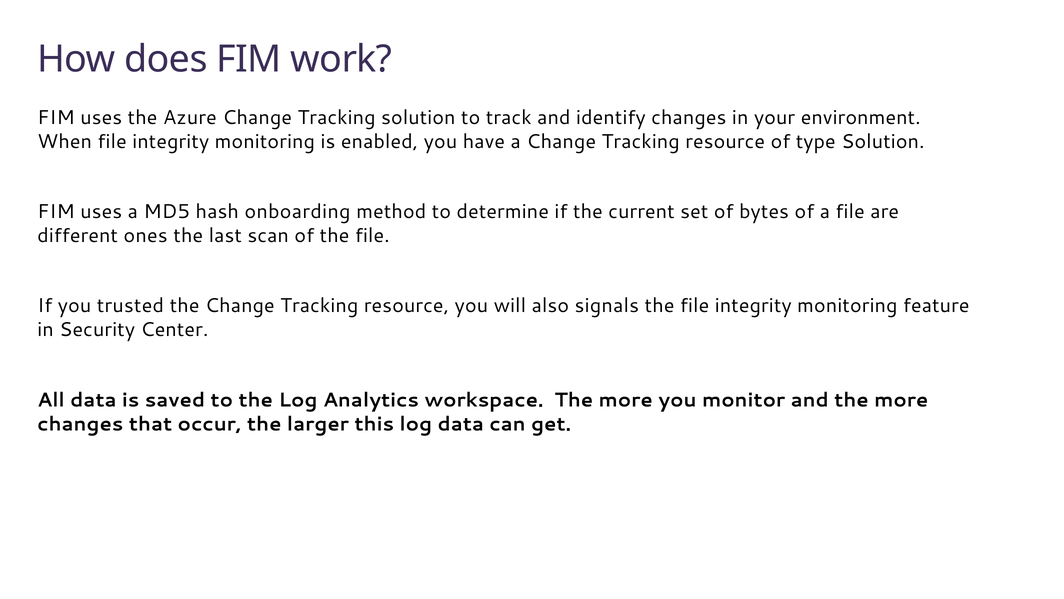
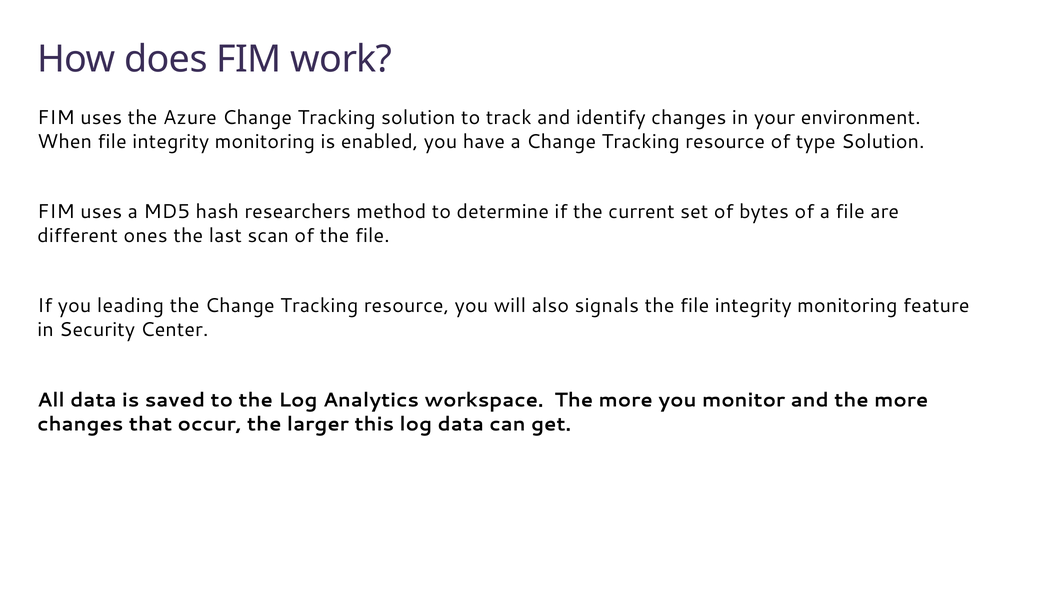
onboarding: onboarding -> researchers (298, 212)
trusted: trusted -> leading (130, 306)
